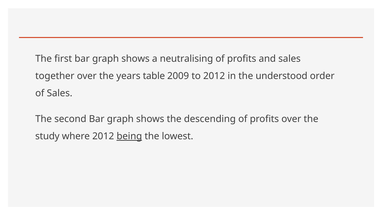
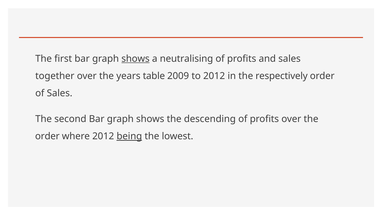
shows underline: none -> present (135, 59)
understood: understood -> respectively (282, 76)
study: study -> order (47, 136)
